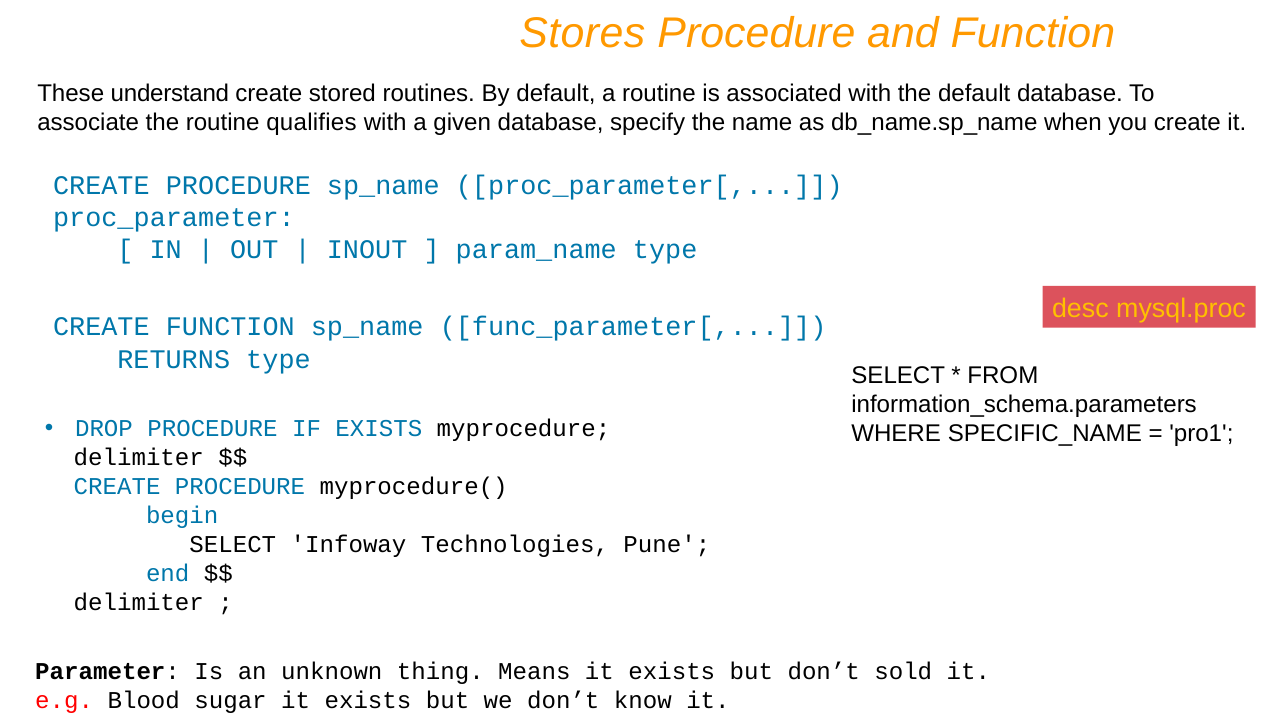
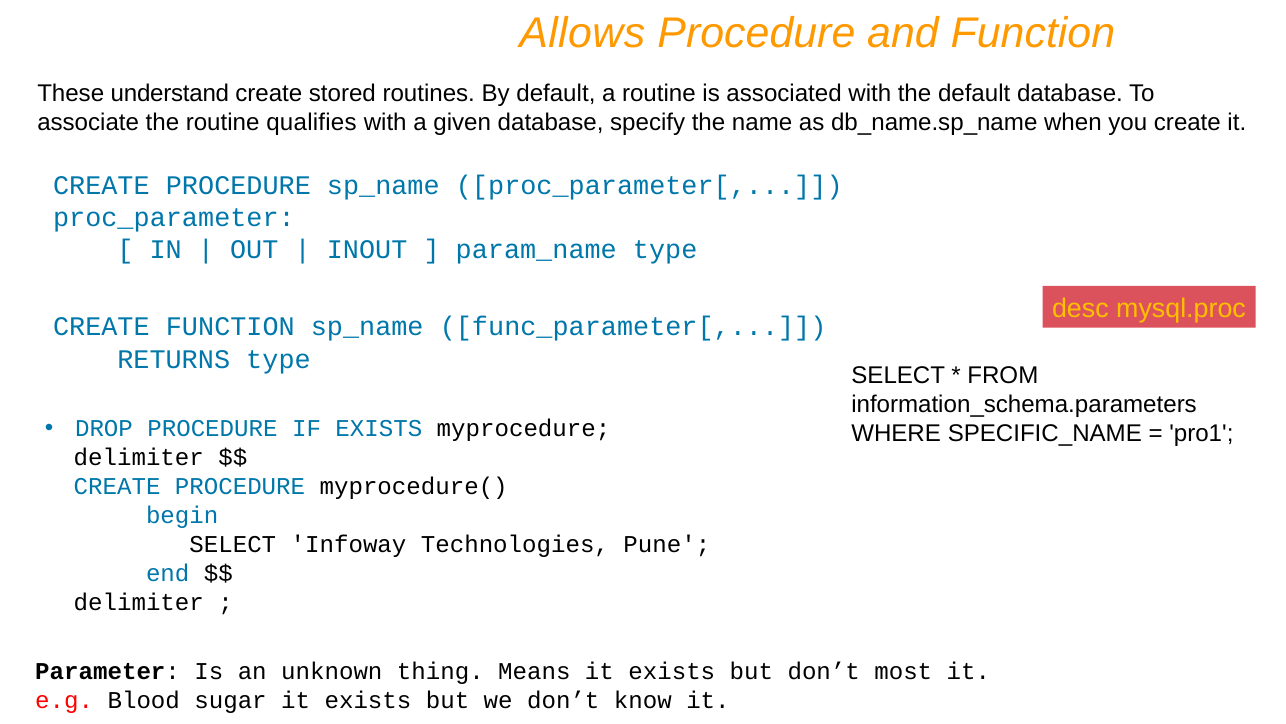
Stores: Stores -> Allows (582, 33)
sold: sold -> most (903, 671)
